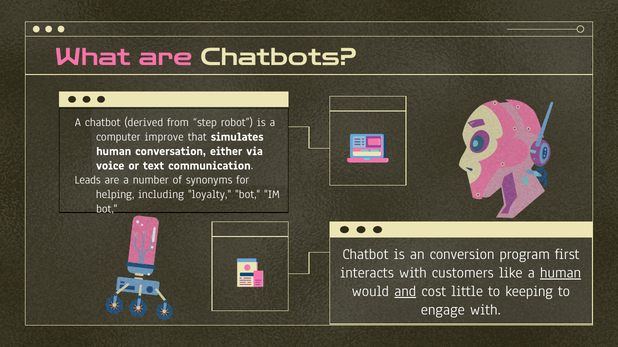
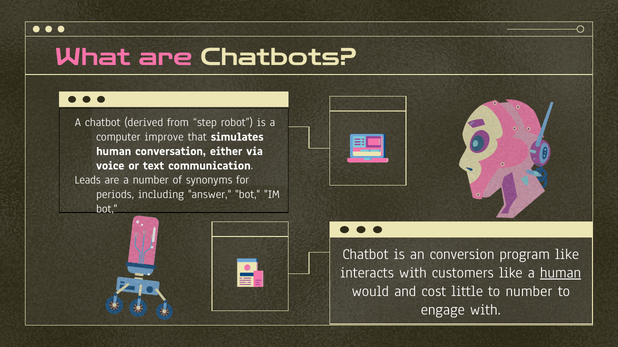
helping: helping -> periods (115, 195)
loyalty: loyalty -> answer (210, 195)
program first: first -> like (567, 254)
and underline: present -> none (405, 291)
to keeping: keeping -> number (529, 291)
